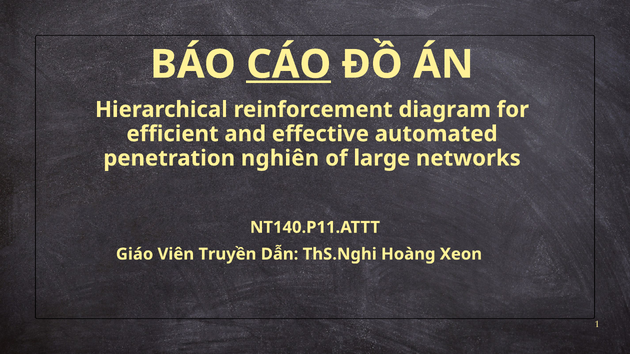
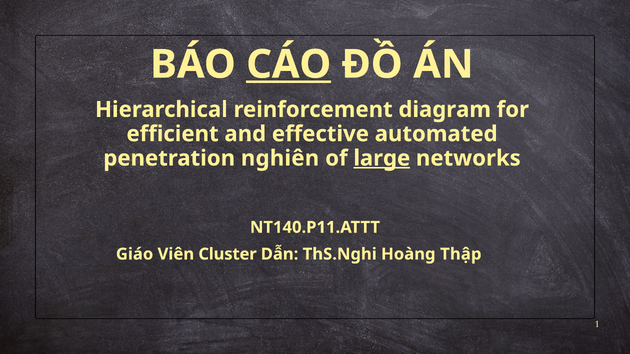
large underline: none -> present (382, 158)
Truyền: Truyền -> Cluster (228, 254)
Xeon: Xeon -> Thập (461, 254)
